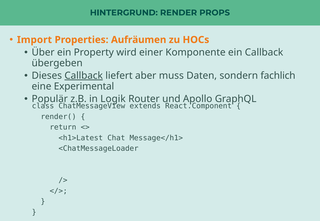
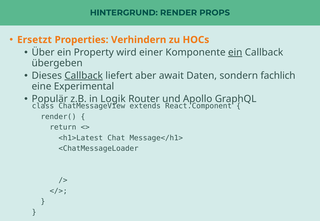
Import: Import -> Ersetzt (34, 40)
Aufräumen: Aufräumen -> Verhindern (139, 40)
ein underline: none -> present (235, 53)
muss: muss -> await (171, 76)
